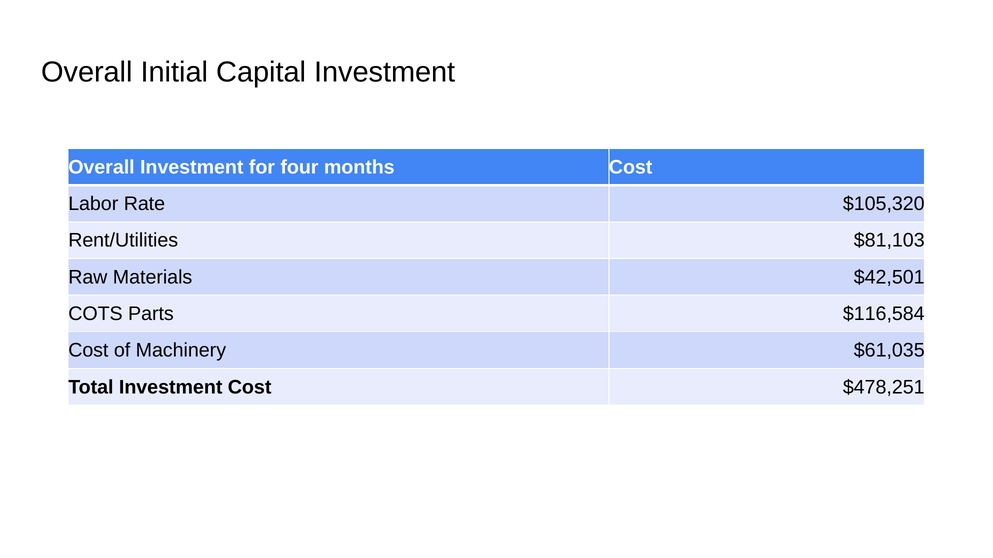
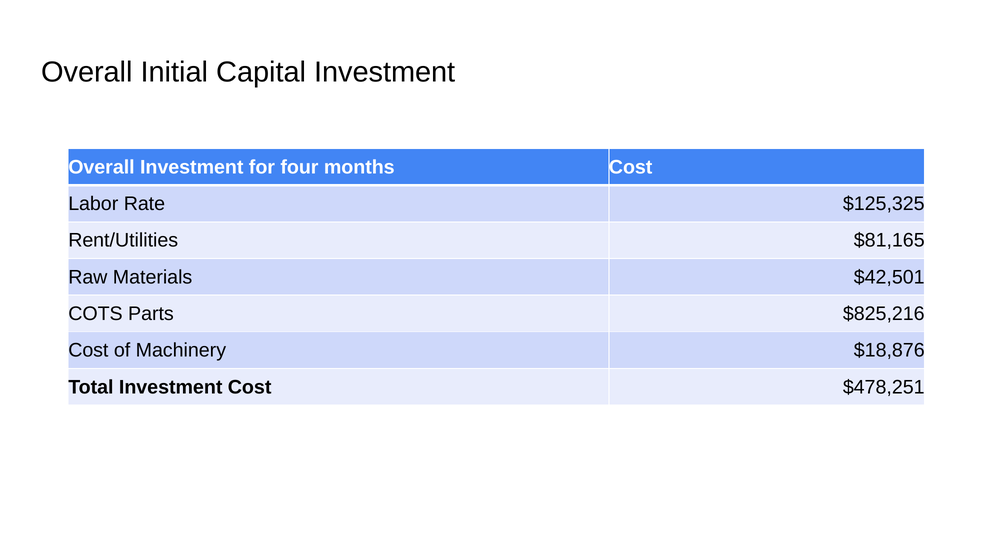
$105,320: $105,320 -> $125,325 (884, 204)
$81,103: $81,103 -> $81,165 (889, 241)
$116,584: $116,584 -> $825,216 (884, 314)
$61,035: $61,035 -> $18,876 (889, 351)
